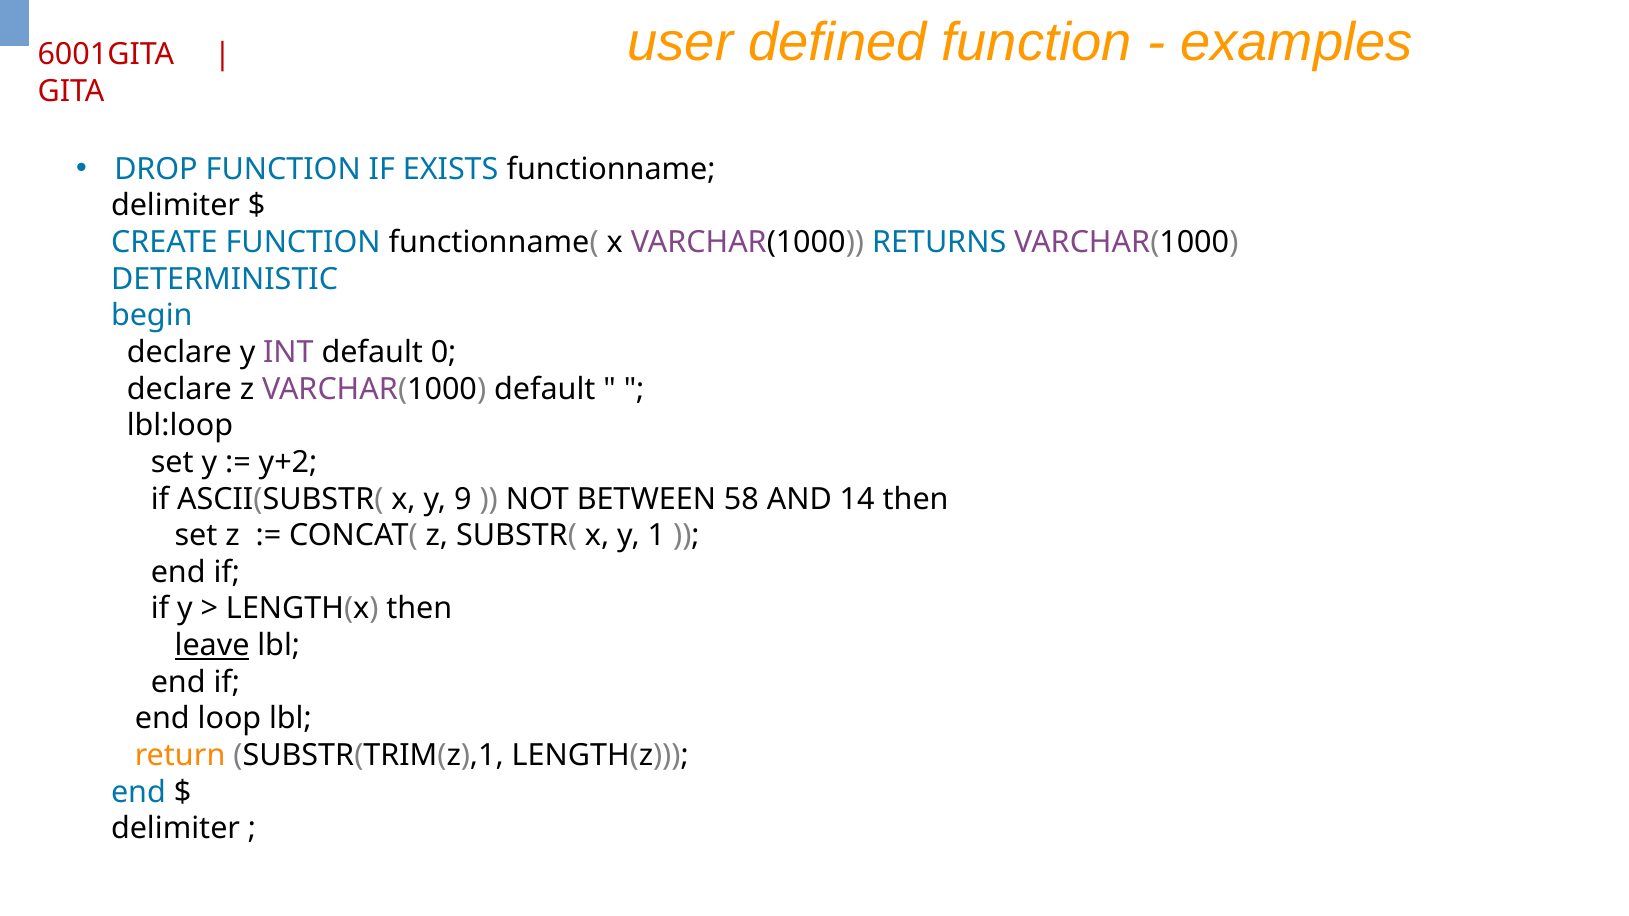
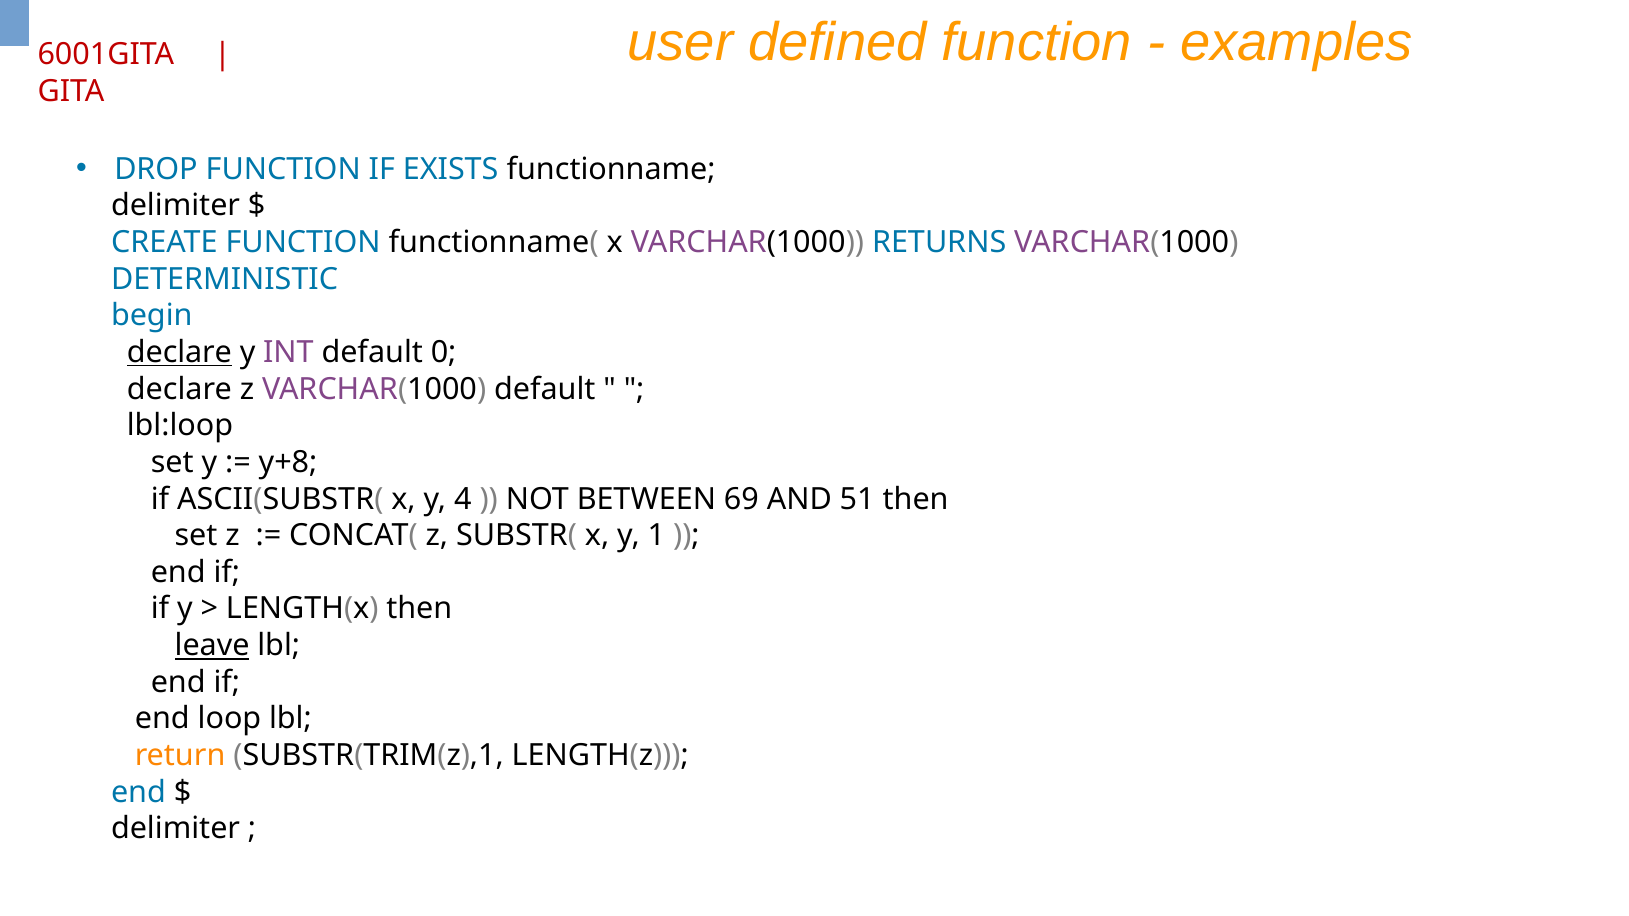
declare underline: none -> present (179, 353)
y+2: y+2 -> y+8 (288, 463)
9: 9 -> 4 (463, 499)
58: 58 -> 69 (741, 499)
14: 14 -> 51 (857, 499)
